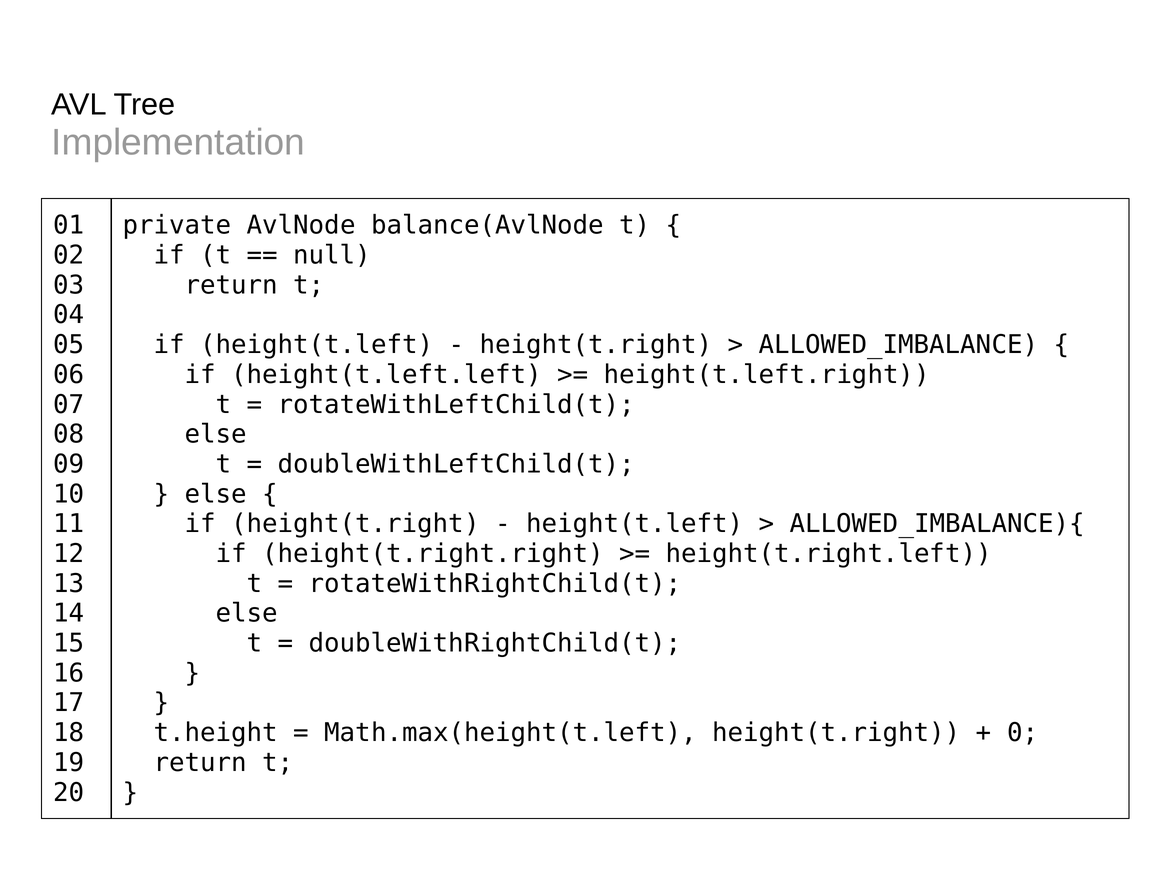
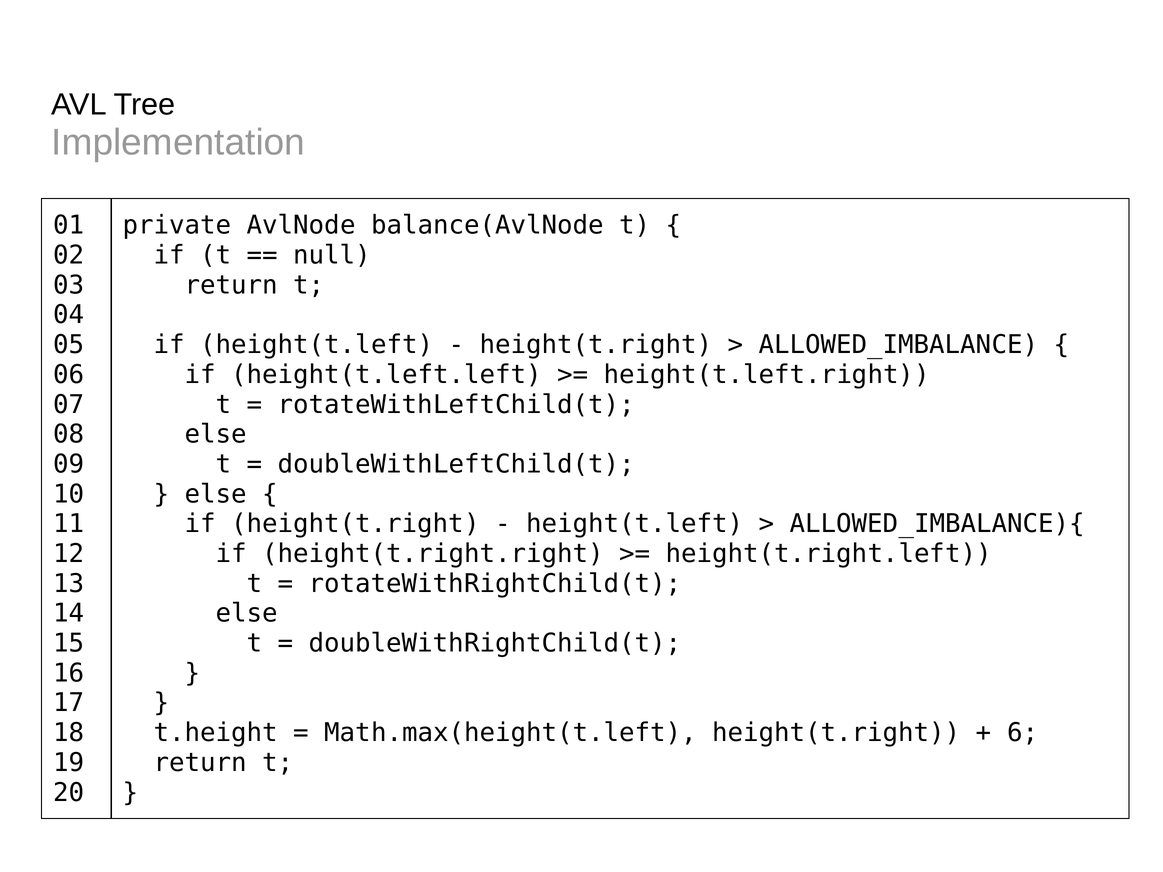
0: 0 -> 6 (1023, 733)
